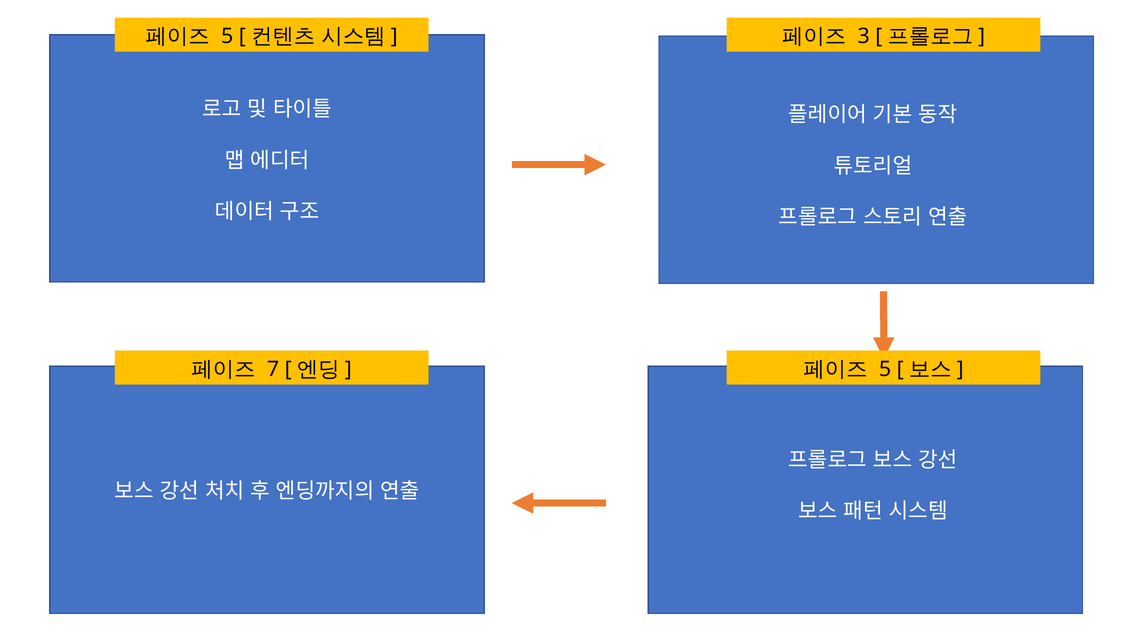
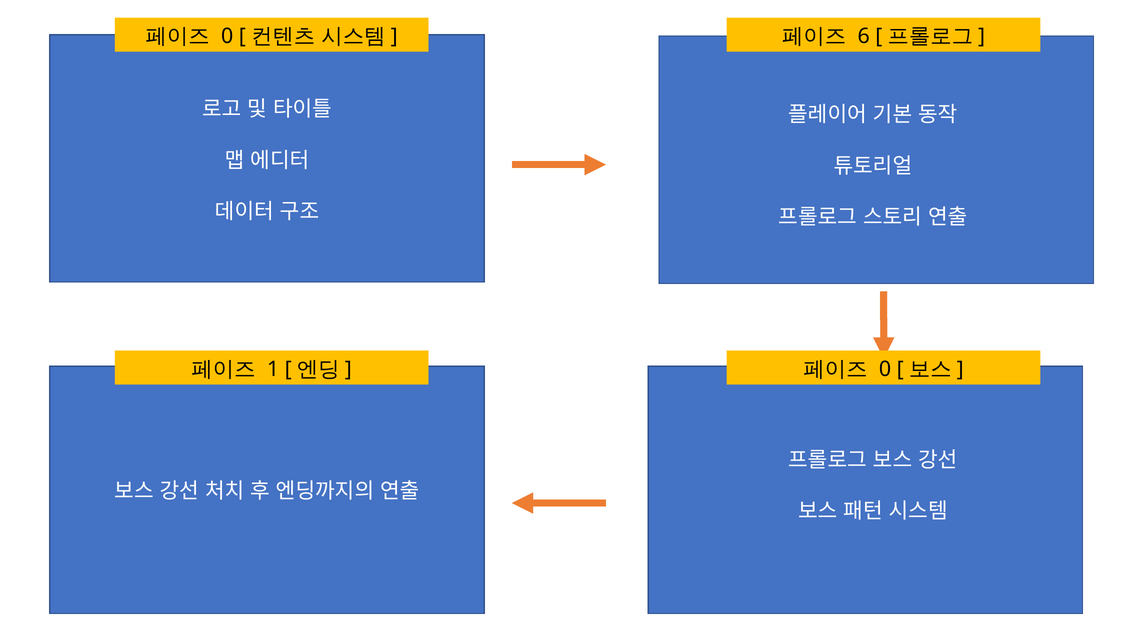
5: 5 -> 0 (227, 36)
3: 3 -> 6 (864, 36)
7: 7 -> 1 (273, 369)
5: 5 -> 0 (885, 369)
